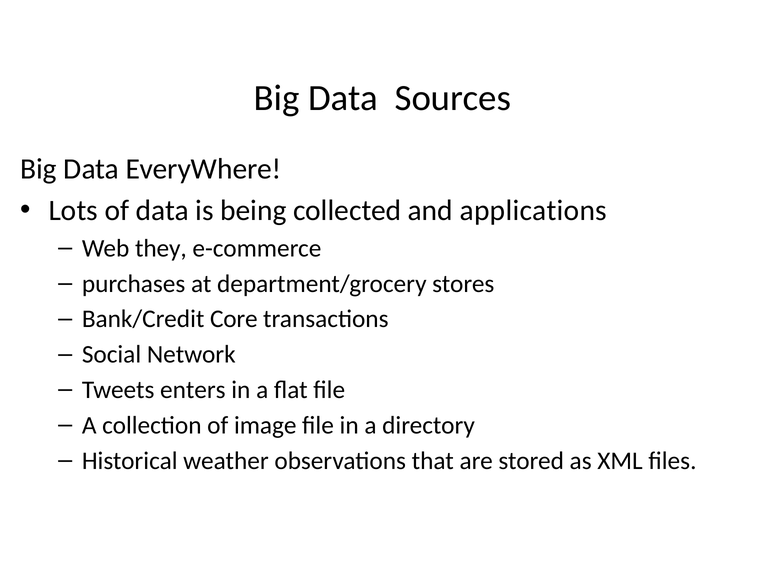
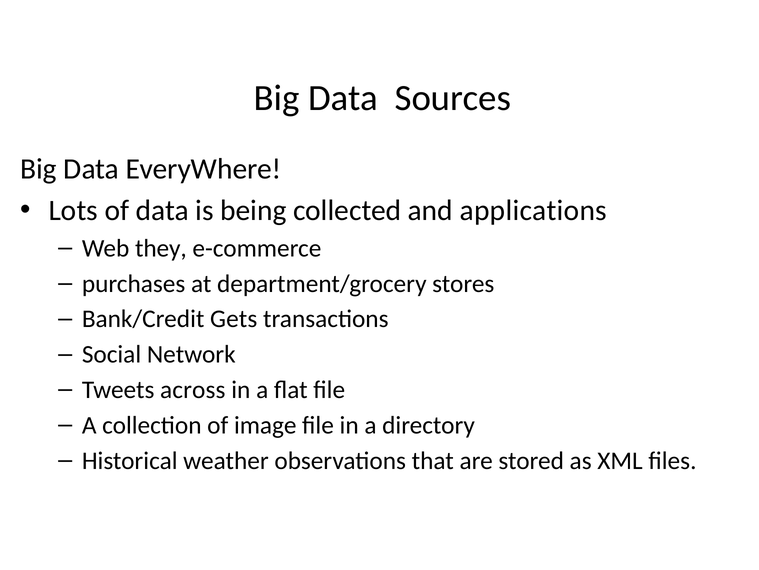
Core: Core -> Gets (234, 319)
enters: enters -> across (193, 390)
